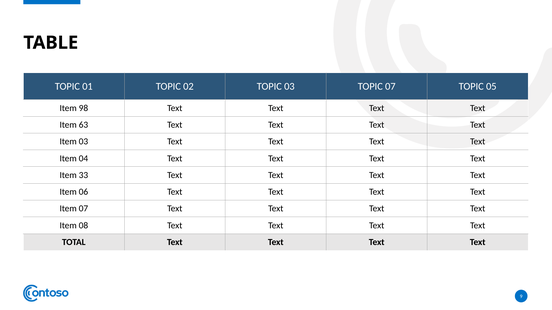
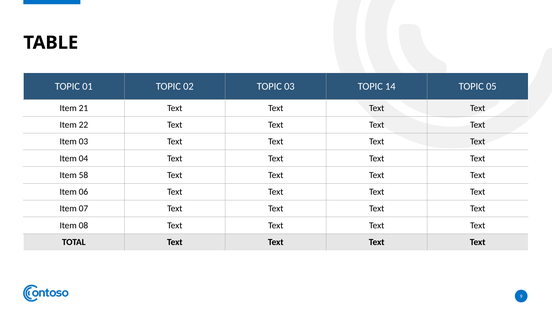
TOPIC 07: 07 -> 14 (390, 86)
98: 98 -> 21 (83, 108)
63: 63 -> 22 (83, 125)
33: 33 -> 58 (83, 175)
